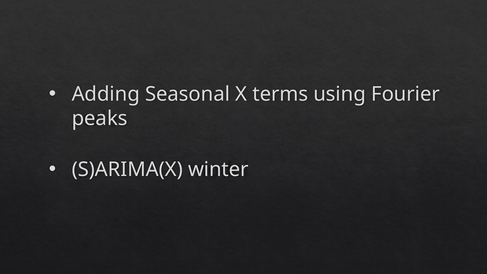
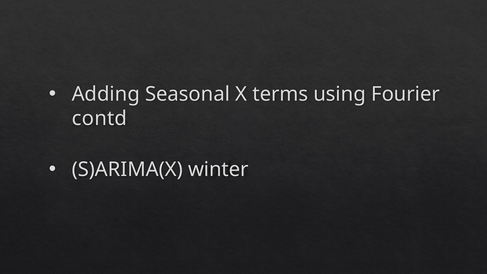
peaks: peaks -> contd (100, 119)
